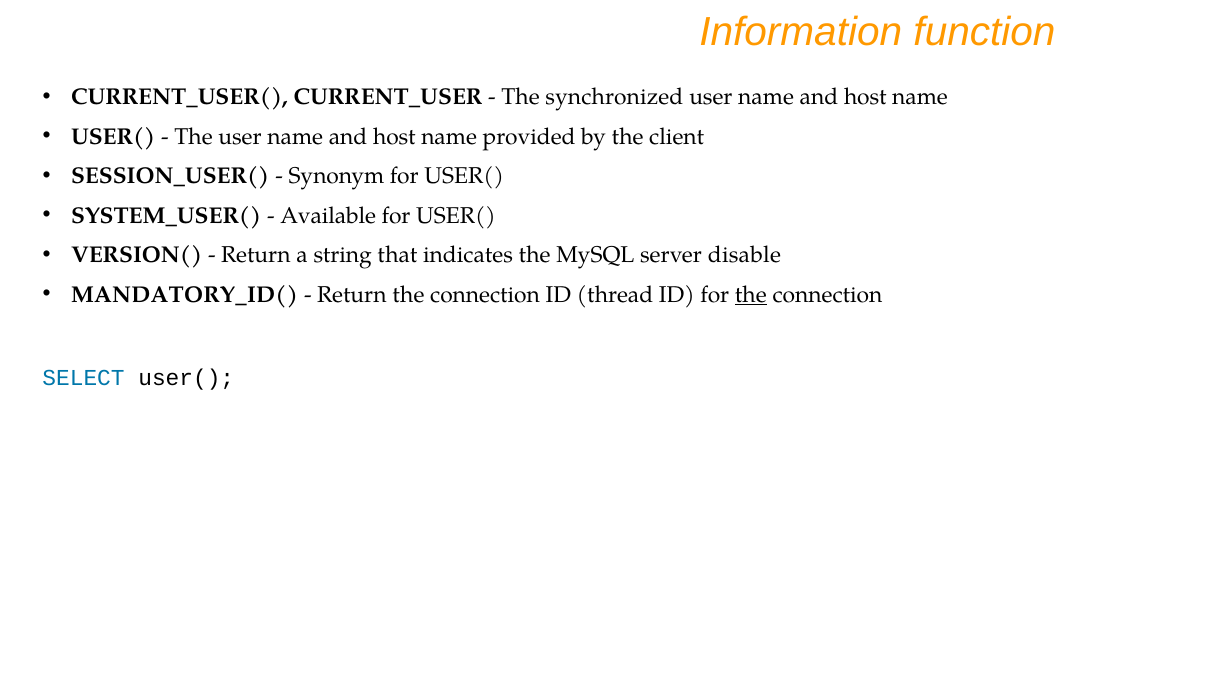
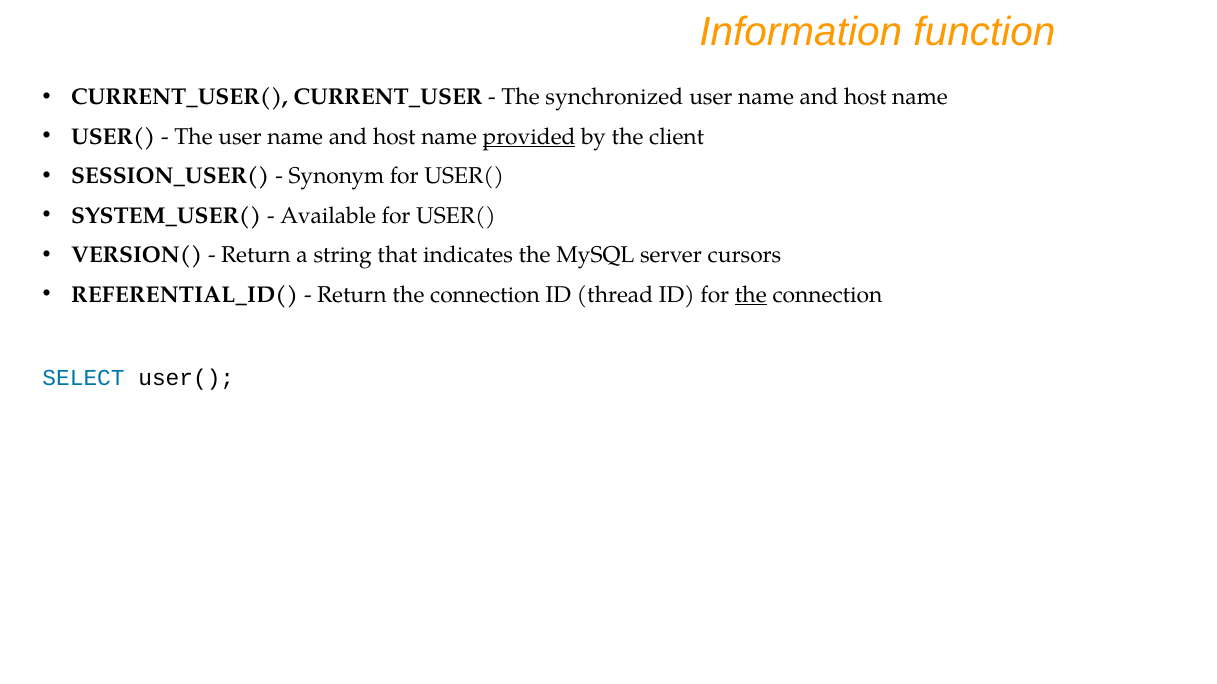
provided underline: none -> present (529, 137)
disable: disable -> cursors (745, 255)
MANDATORY_ID(: MANDATORY_ID( -> REFERENTIAL_ID( (185, 295)
